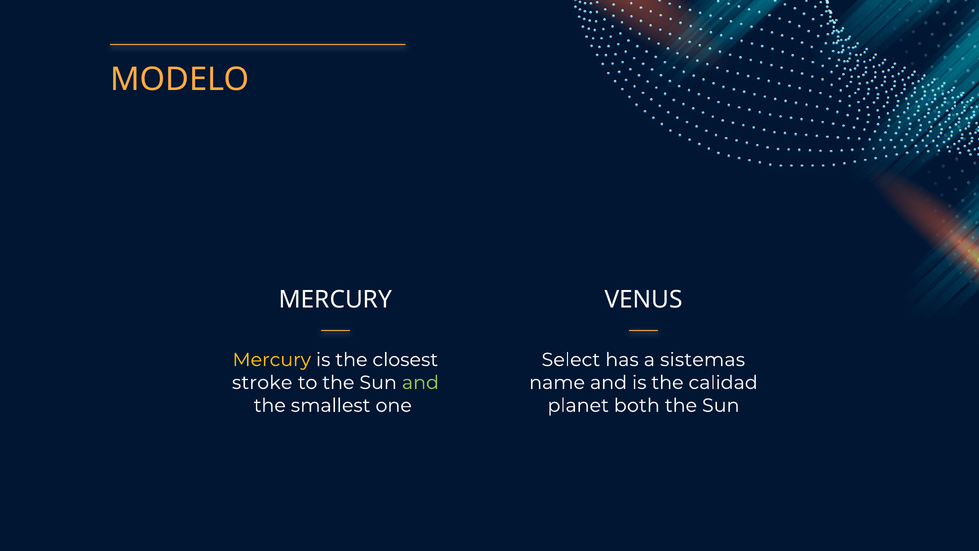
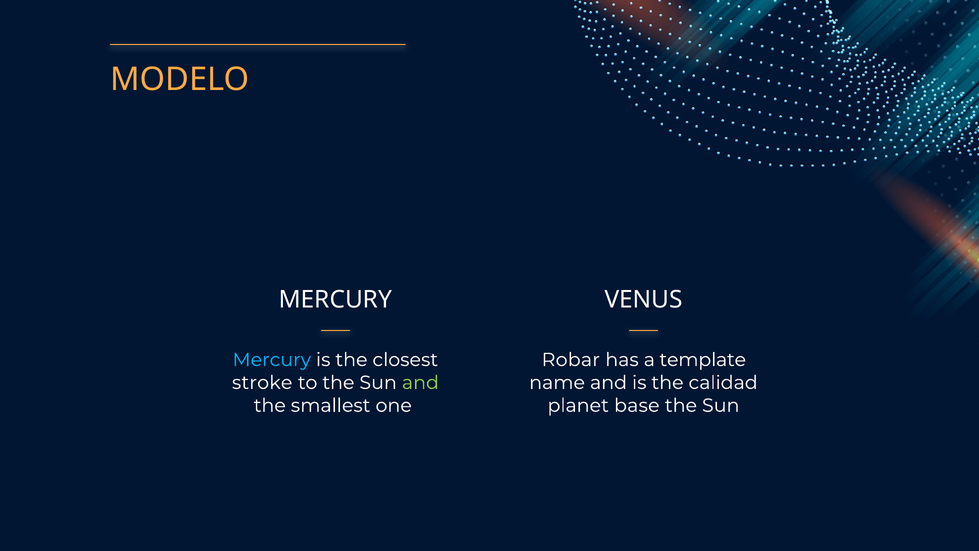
Mercury colour: yellow -> light blue (272, 360)
Select: Select -> Robar (571, 360)
sistemas: sistemas -> template (703, 360)
both: both -> base (637, 405)
